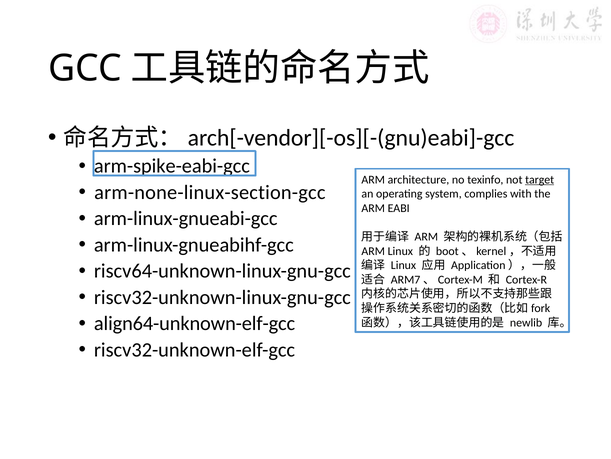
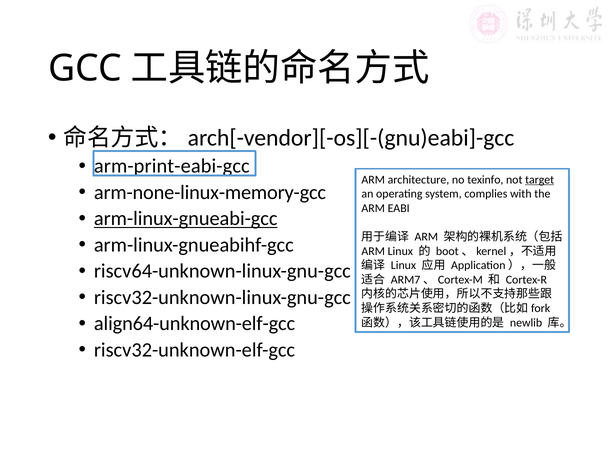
arm-spike-eabi-gcc: arm-spike-eabi-gcc -> arm-print-eabi-gcc (172, 166)
arm-none-linux-section-gcc: arm-none-linux-section-gcc -> arm-none-linux-memory-gcc (210, 192)
arm-linux-gnueabi-gcc underline: none -> present (186, 218)
